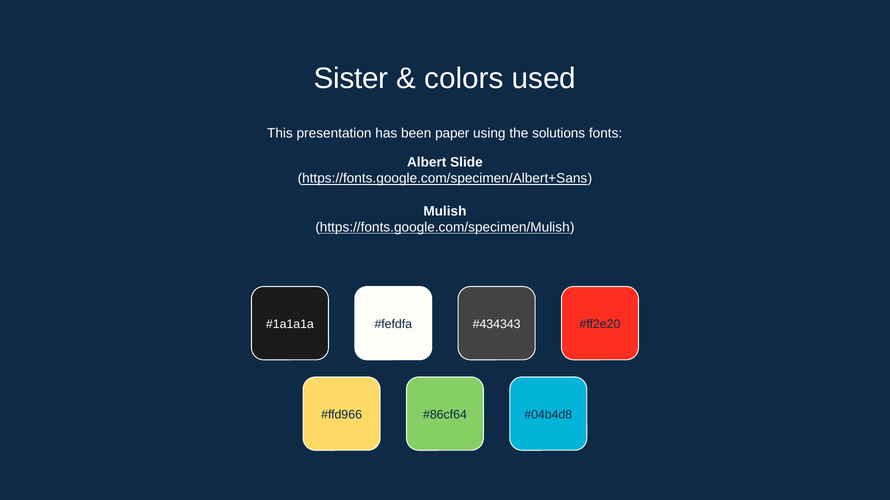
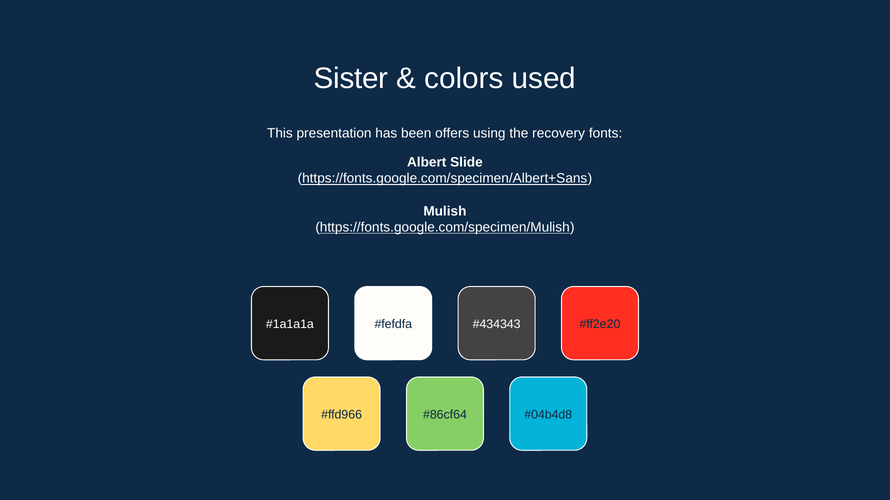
paper: paper -> offers (452, 134)
solutions: solutions -> recovery (559, 134)
